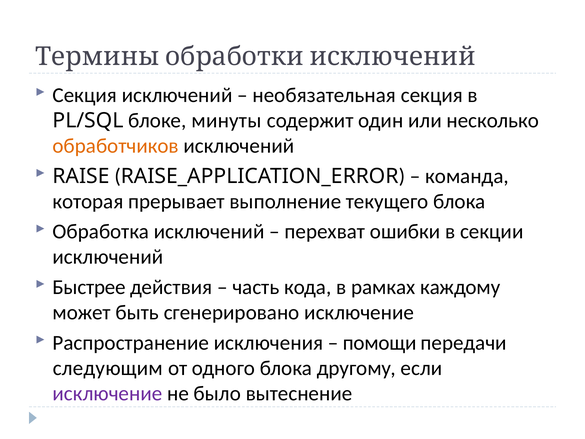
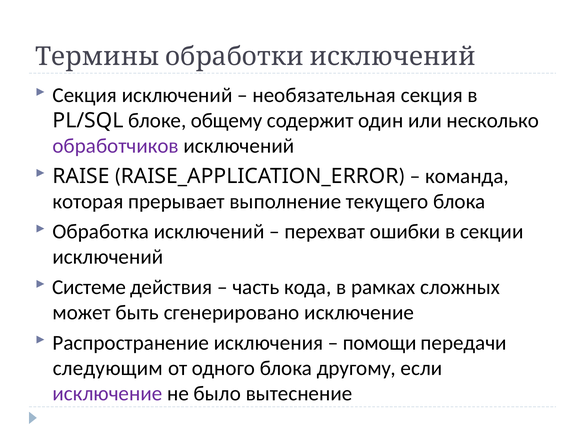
минуты: минуты -> общему (227, 120)
обработчиков colour: orange -> purple (116, 146)
Быстрее: Быстрее -> Системе (89, 287)
каждому: каждому -> сложных (460, 287)
